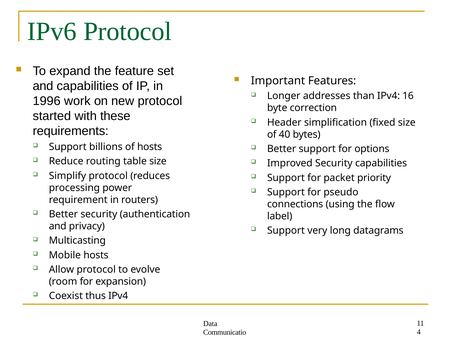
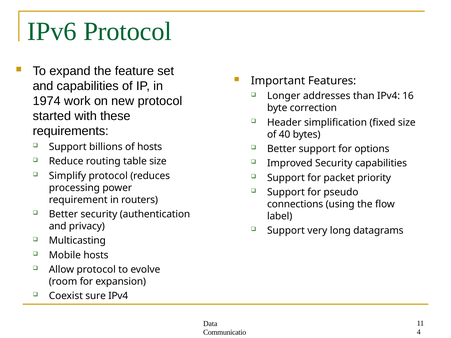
1996: 1996 -> 1974 (47, 101)
thus: thus -> sure (96, 296)
